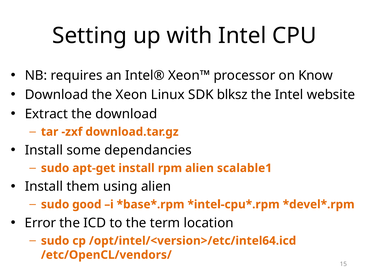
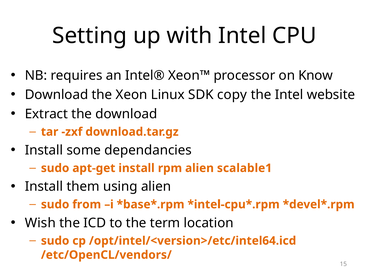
blksz: blksz -> copy (232, 95)
good: good -> from (87, 204)
Error: Error -> Wish (40, 223)
